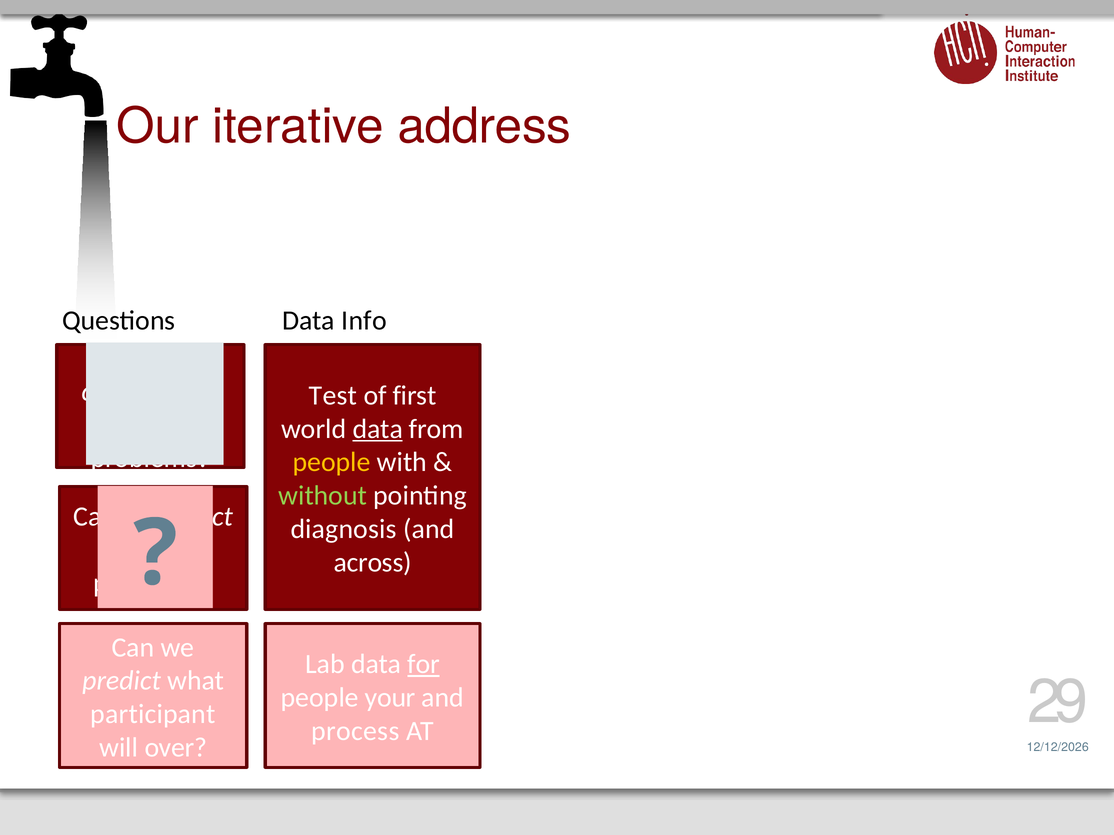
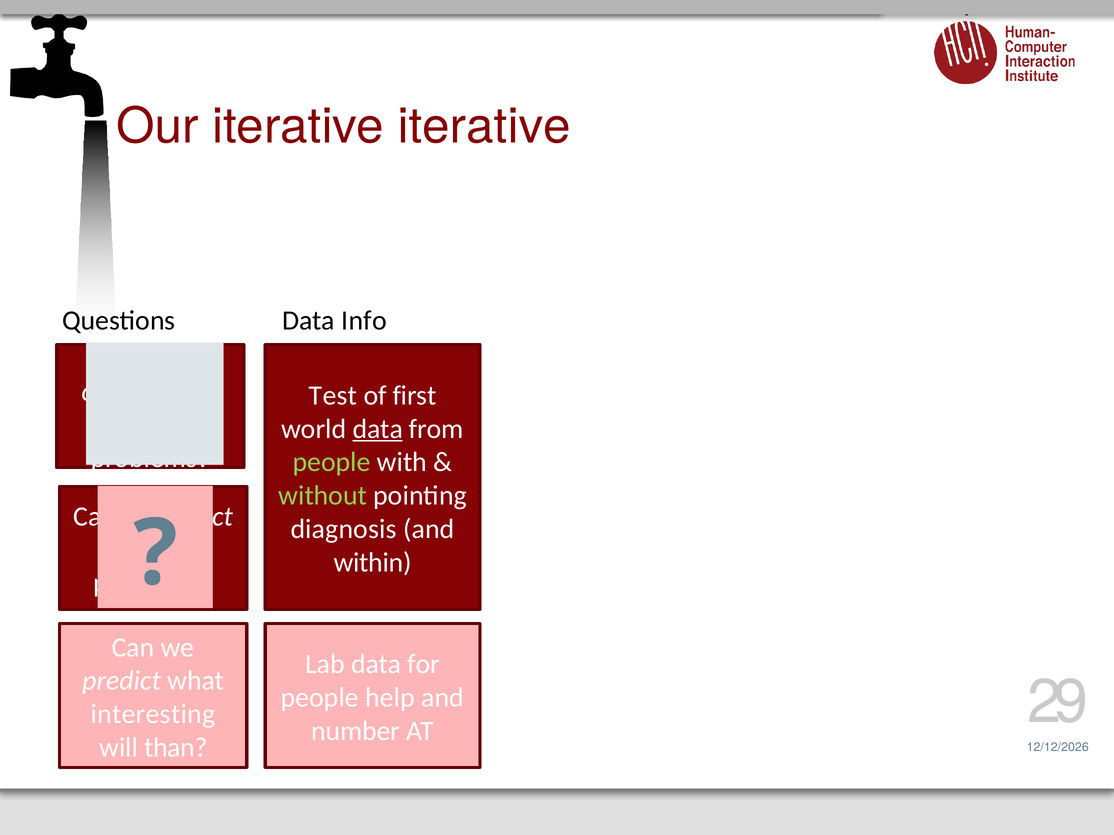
iterative address: address -> iterative (484, 127)
people colour: yellow -> light green (332, 463)
across: across -> within (373, 563)
for underline: present -> none (424, 664)
your: your -> help (390, 698)
participant: participant -> interesting (153, 715)
process: process -> number (356, 731)
over: over -> than (176, 748)
